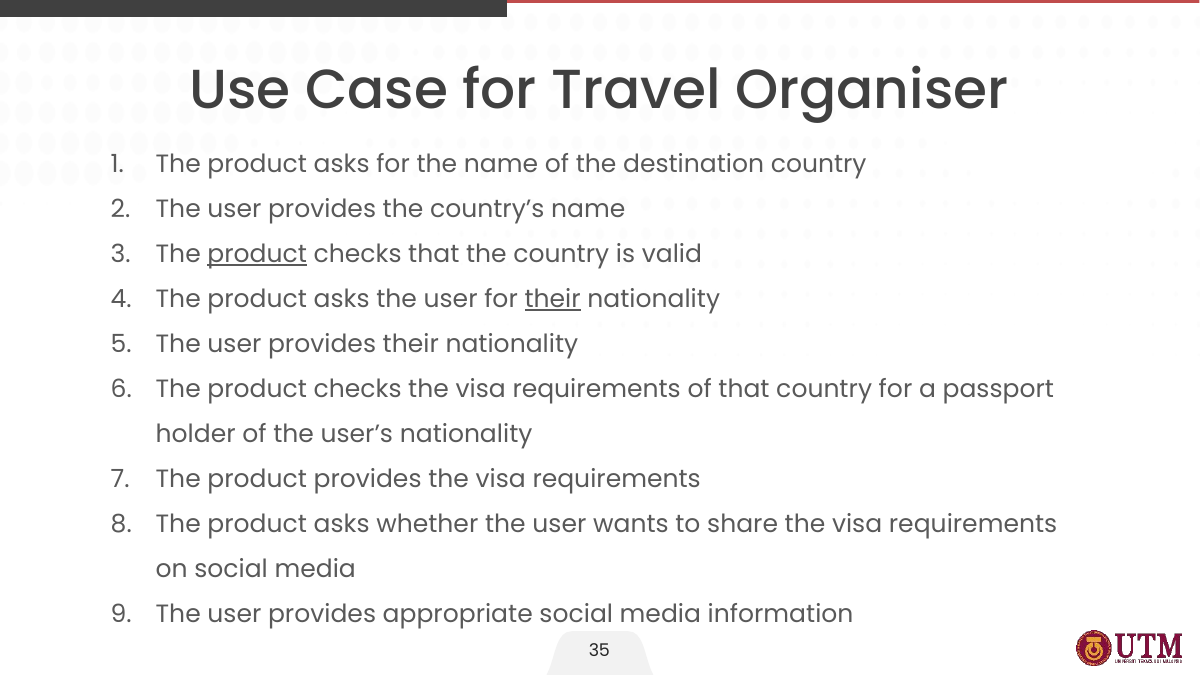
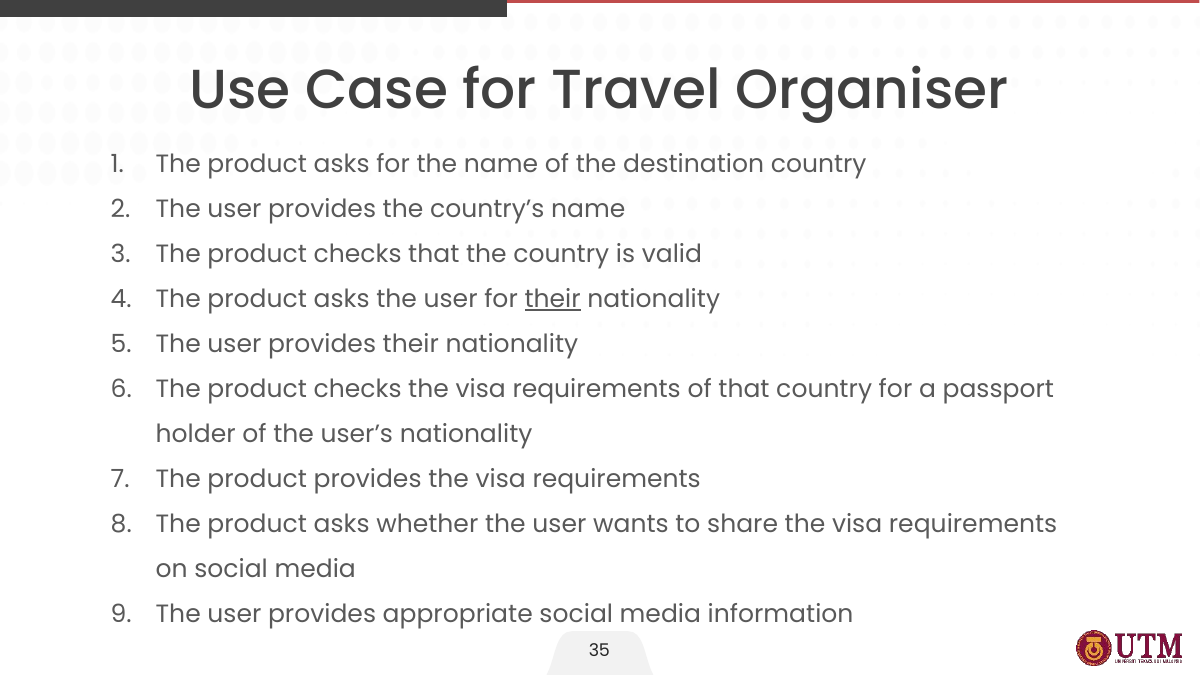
product underline: present -> none (257, 254)
